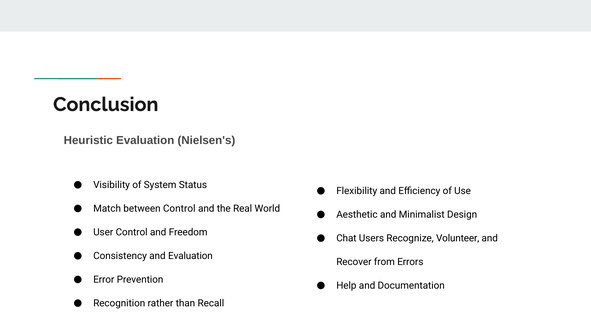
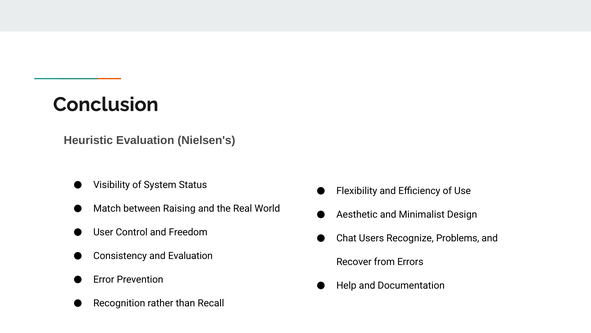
between Control: Control -> Raising (179, 208)
Volunteer: Volunteer -> Problems (458, 238)
